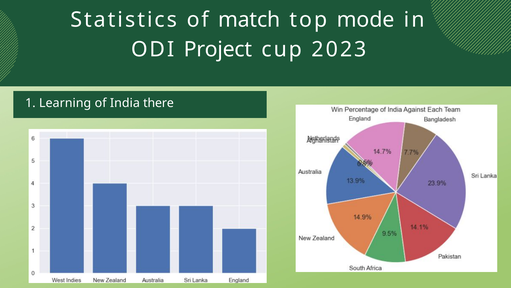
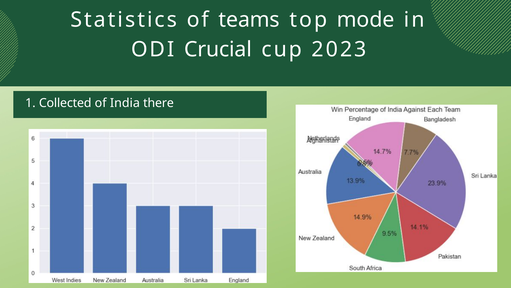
match: match -> teams (249, 20)
Project: Project -> Crucial (218, 49)
Learning: Learning -> Collected (65, 103)
